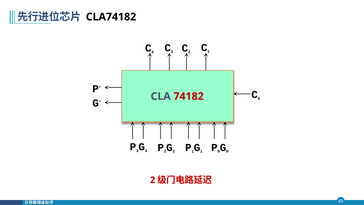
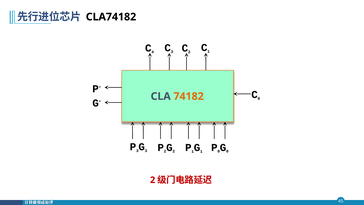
74182 colour: red -> orange (189, 96)
